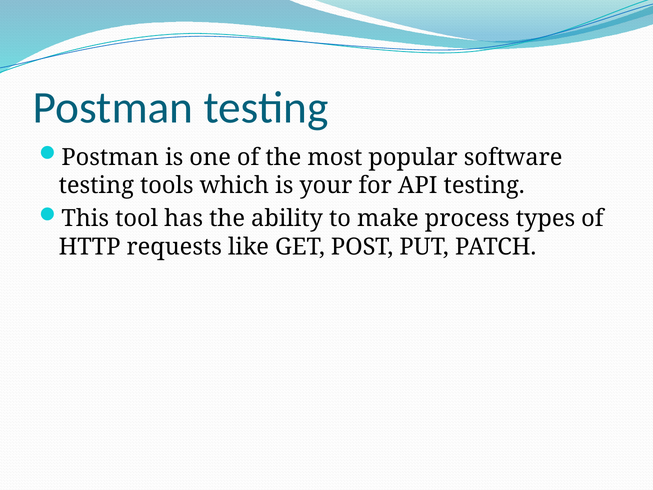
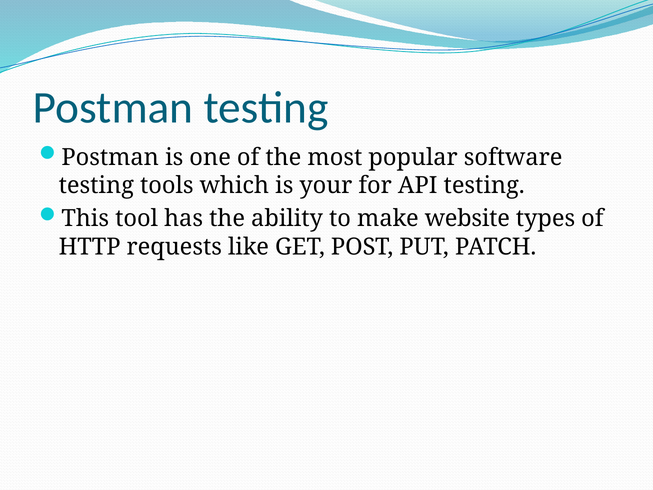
process: process -> website (467, 218)
